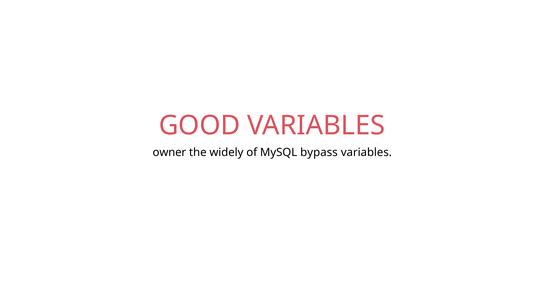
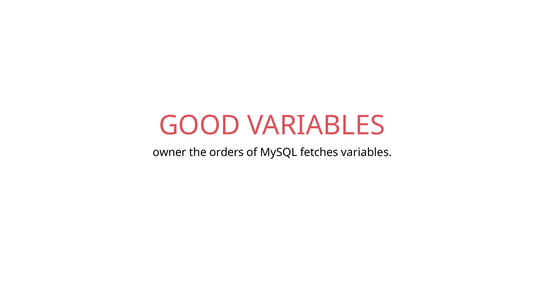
widely: widely -> orders (227, 152)
bypass: bypass -> fetches (319, 152)
